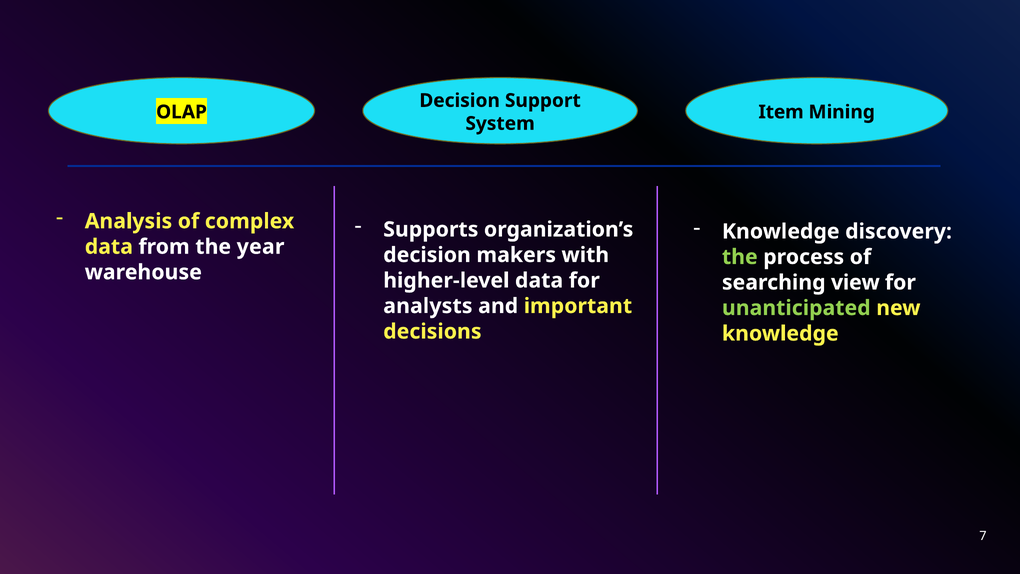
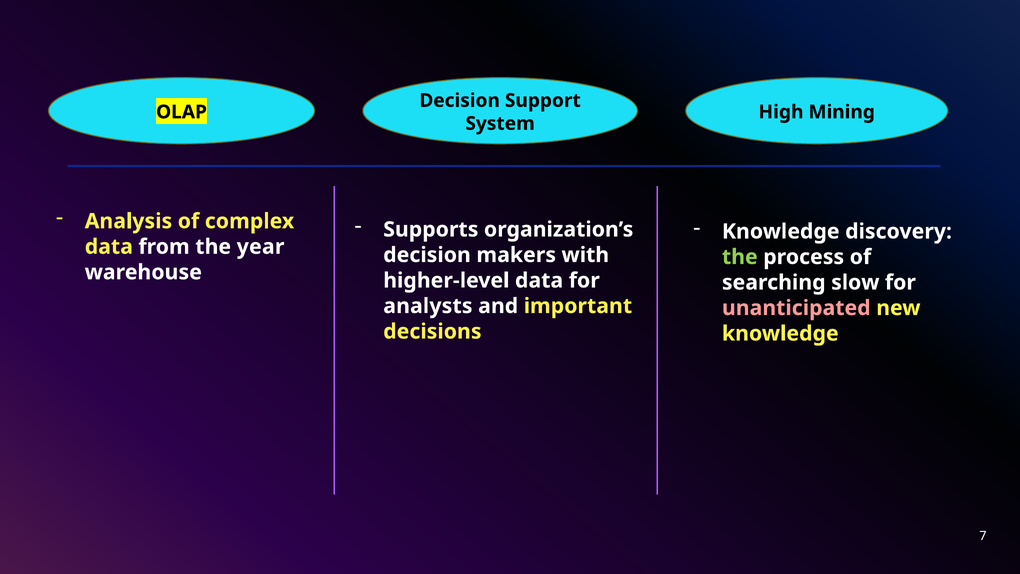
Item: Item -> High (781, 112)
view: view -> slow (855, 282)
unanticipated colour: light green -> pink (796, 308)
